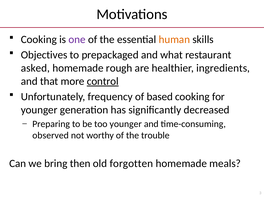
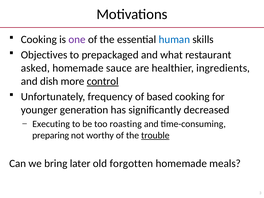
human colour: orange -> blue (174, 39)
rough: rough -> sauce (119, 68)
that: that -> dish (49, 81)
Preparing: Preparing -> Executing (51, 124)
too younger: younger -> roasting (126, 124)
observed: observed -> preparing (51, 135)
trouble underline: none -> present (155, 135)
then: then -> later (80, 163)
